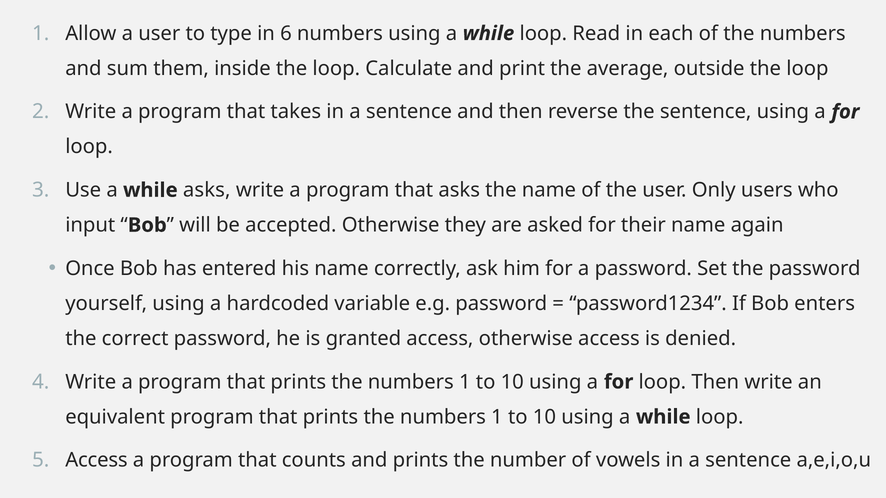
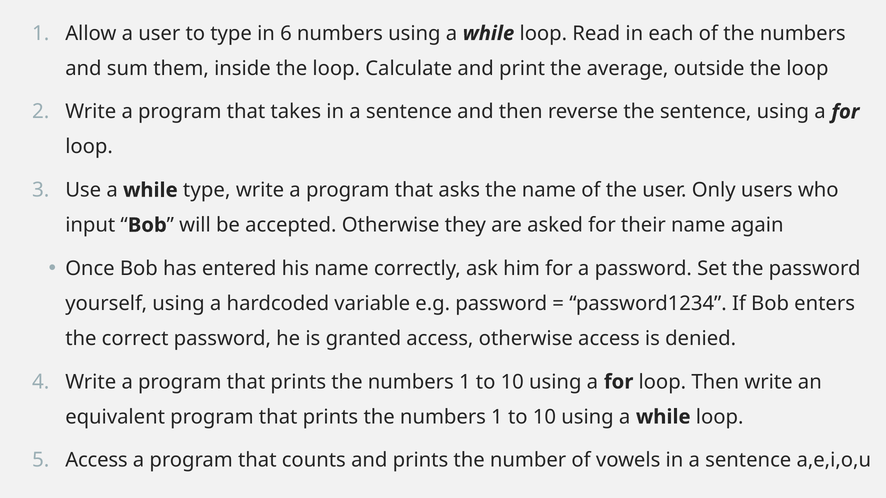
while asks: asks -> type (207, 190)
